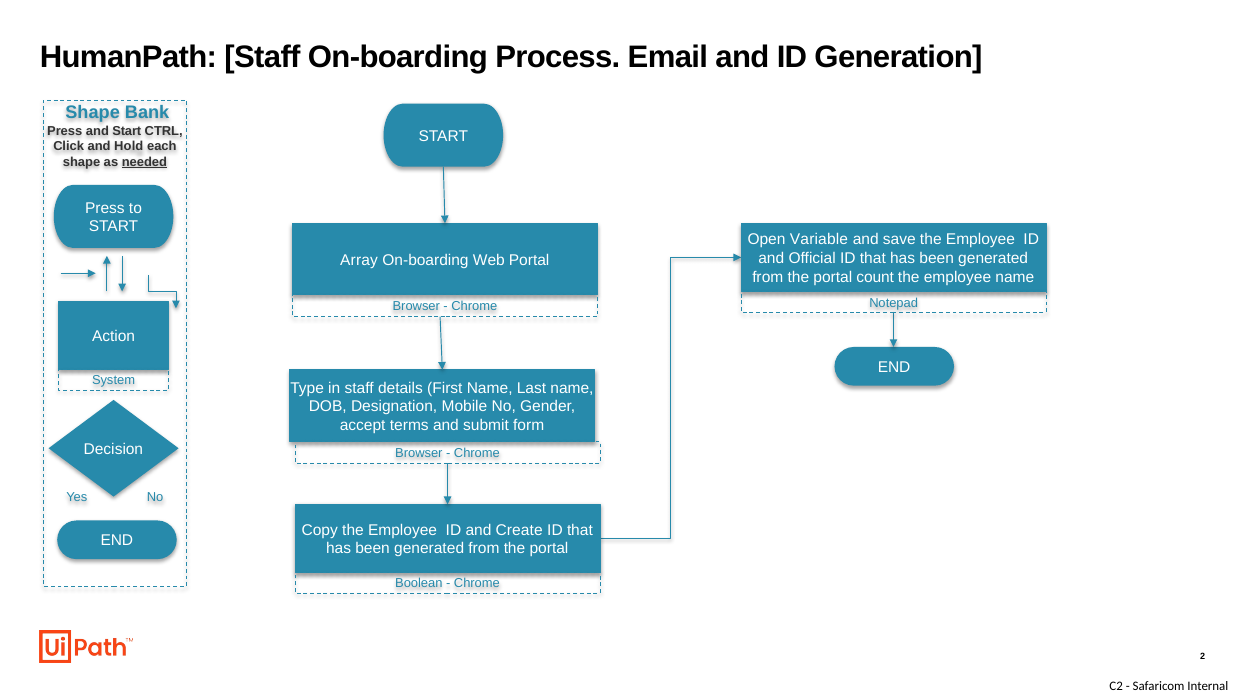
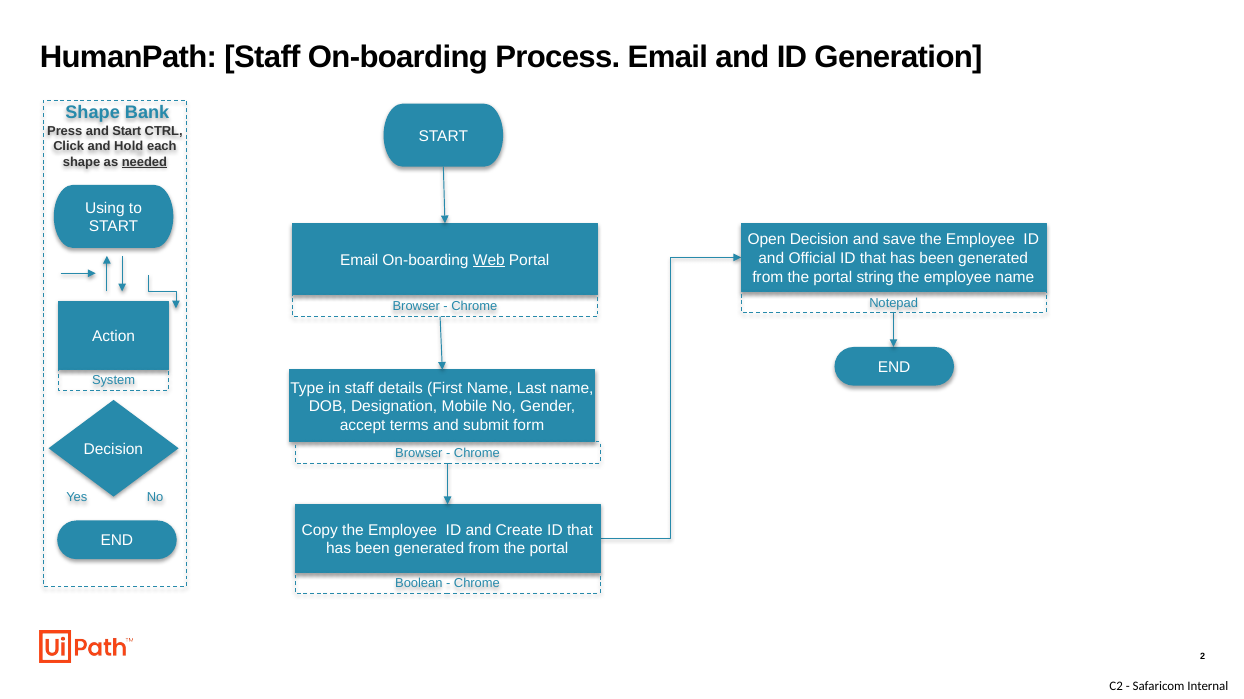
Press: Press -> Using (105, 208)
Open Variable: Variable -> Decision (819, 240)
Array: Array -> Email (359, 260)
Web underline: none -> present (489, 260)
count: count -> string (875, 277)
